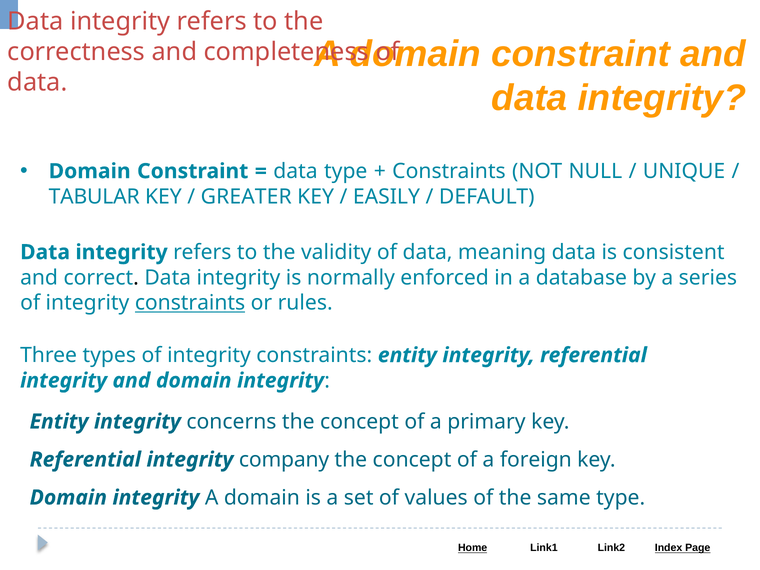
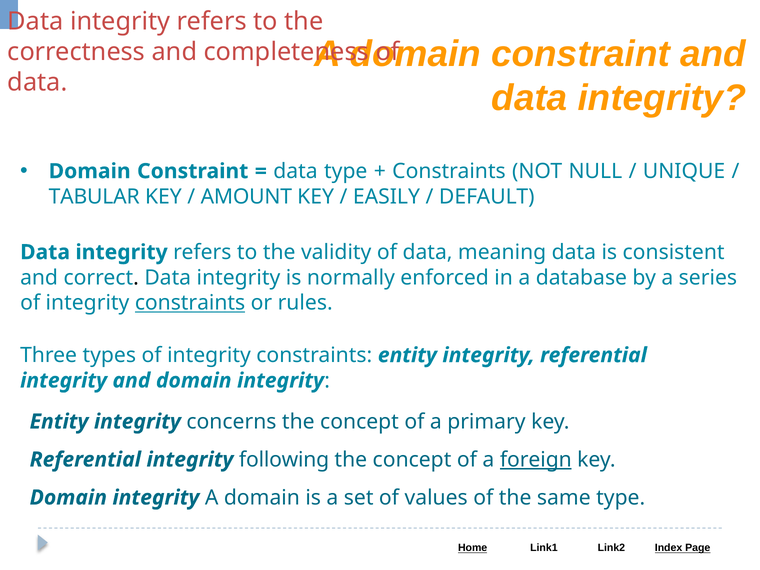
GREATER: GREATER -> AMOUNT (246, 197)
company: company -> following (284, 460)
foreign underline: none -> present (536, 460)
